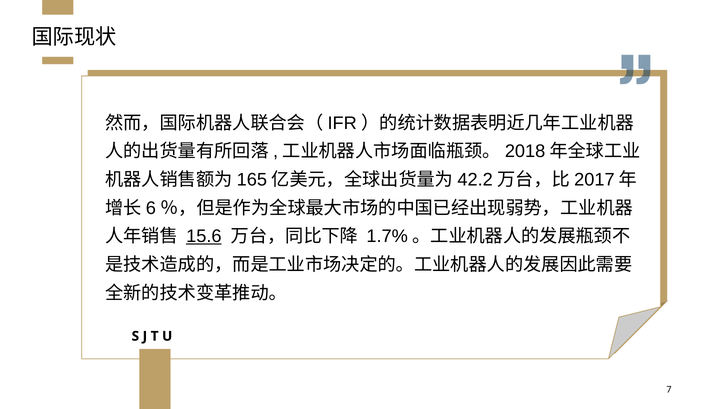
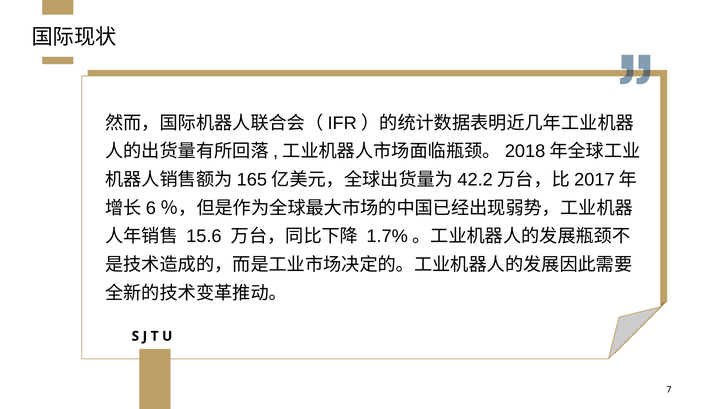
15.6 underline: present -> none (204, 236)
